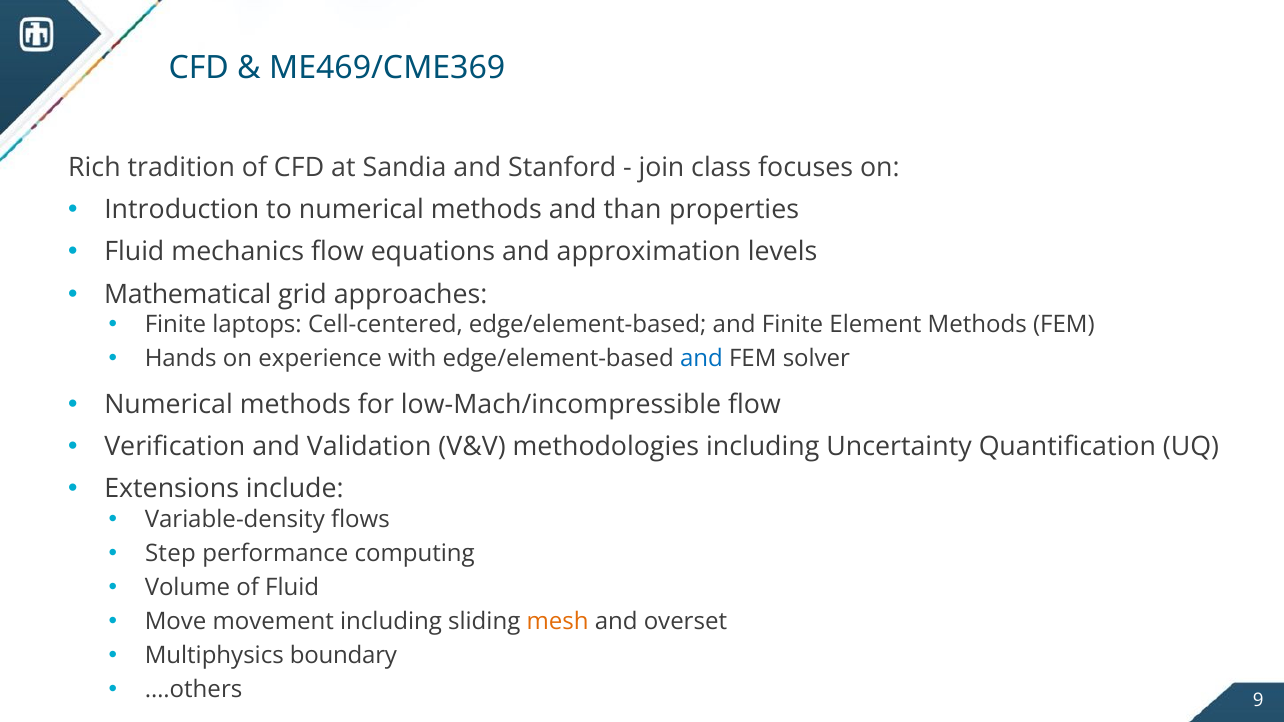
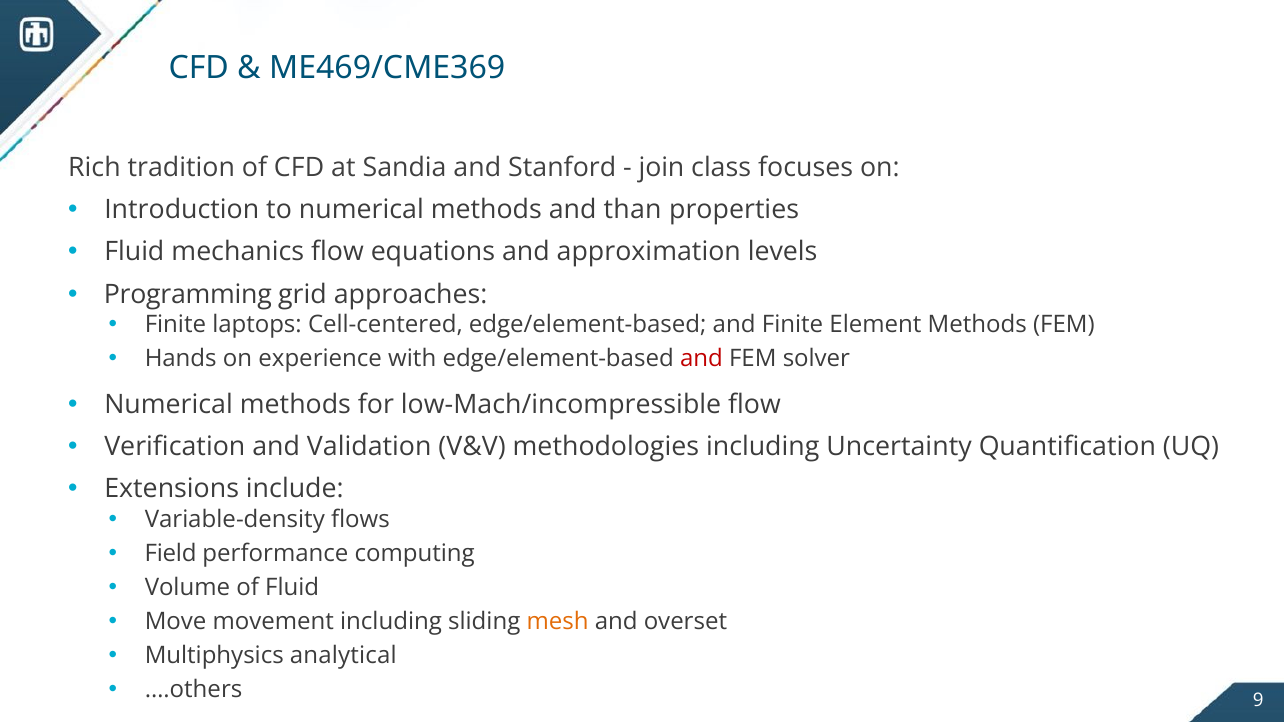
Mathematical: Mathematical -> Programming (188, 294)
and colour: blue -> red (701, 359)
Step: Step -> Field (171, 554)
boundary: boundary -> analytical (343, 656)
